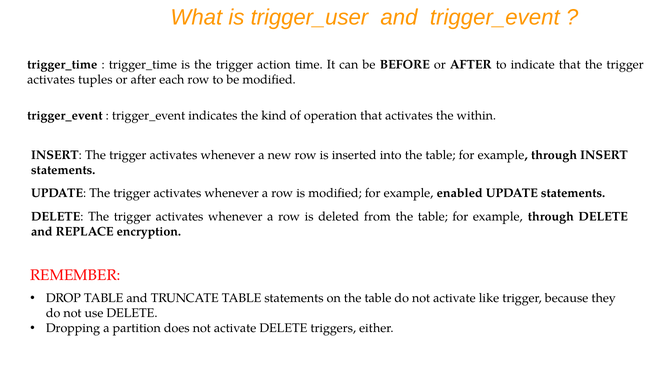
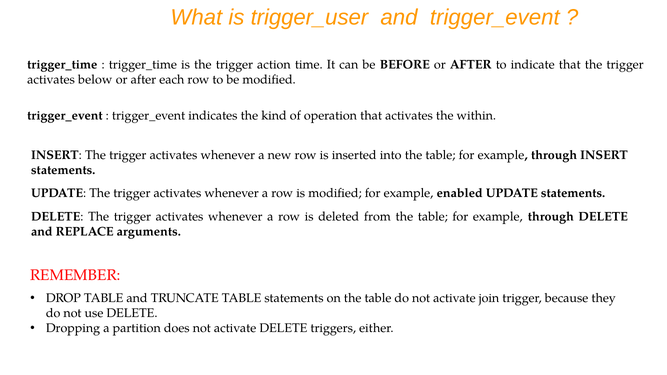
tuples: tuples -> below (95, 80)
encryption: encryption -> arguments (149, 232)
like: like -> join (489, 298)
